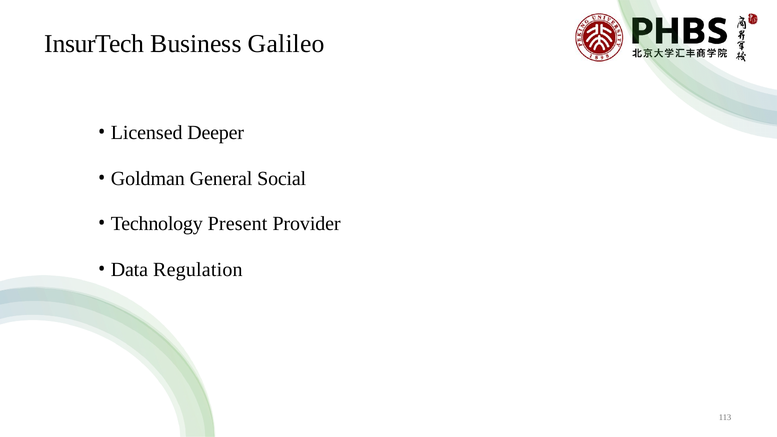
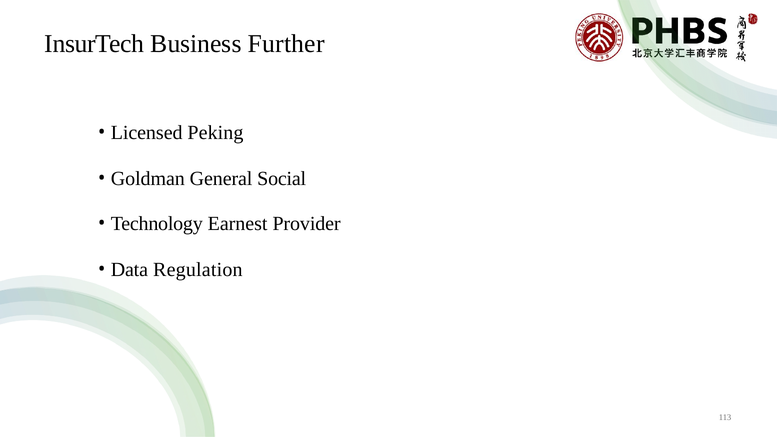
Galileo: Galileo -> Further (286, 44)
Deeper: Deeper -> Peking (215, 133)
Present: Present -> Earnest (238, 224)
